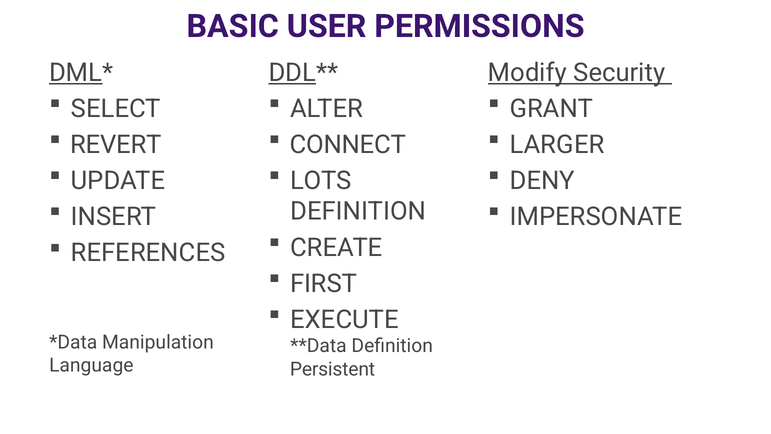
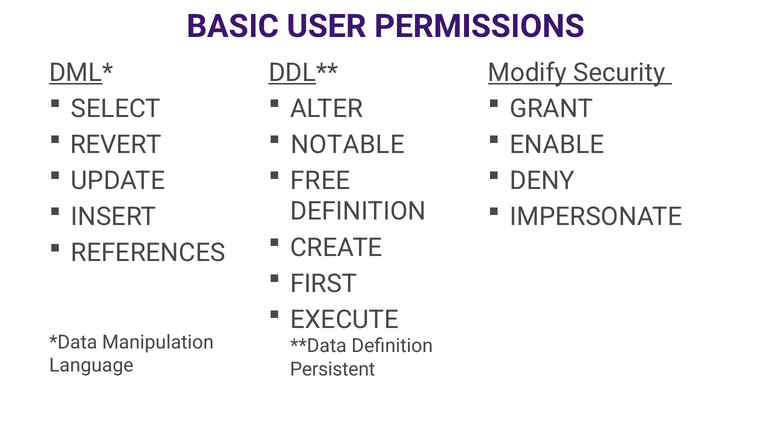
CONNECT: CONNECT -> NOTABLE (348, 145)
LARGER: LARGER -> ENABLE (557, 145)
LOTS: LOTS -> FREE (320, 180)
